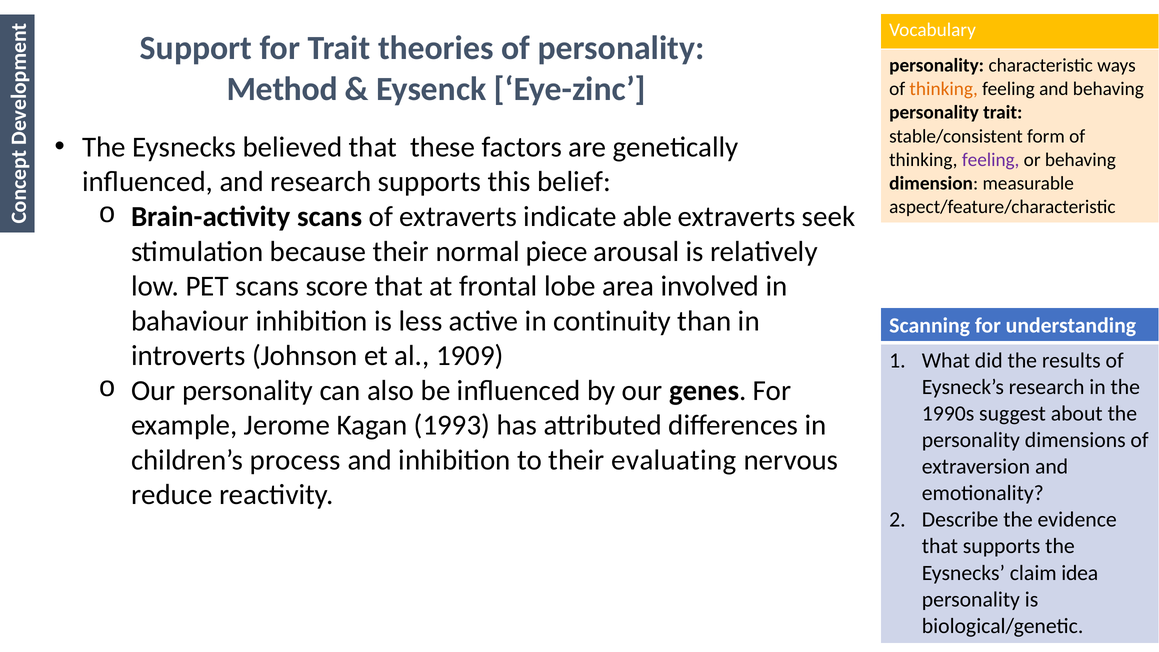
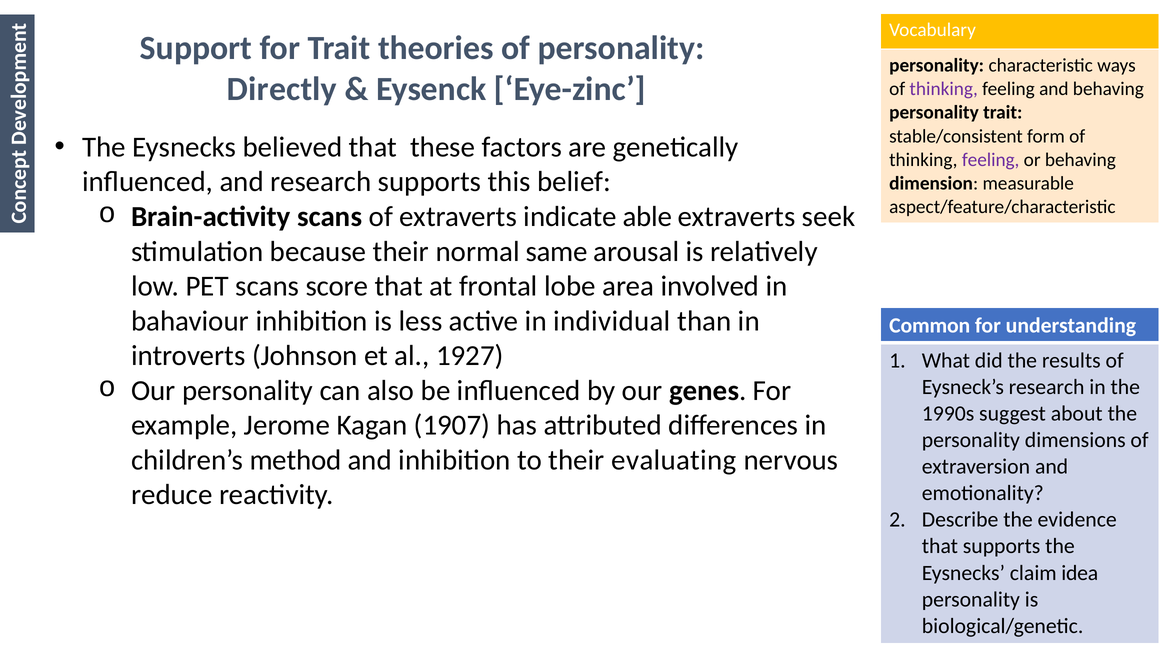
Method: Method -> Directly (282, 89)
thinking colour: orange -> purple (944, 89)
piece: piece -> same (557, 251)
continuity: continuity -> individual (612, 321)
Scanning: Scanning -> Common (930, 325)
1909: 1909 -> 1927 (470, 356)
1993: 1993 -> 1907 (452, 425)
process: process -> method (295, 460)
